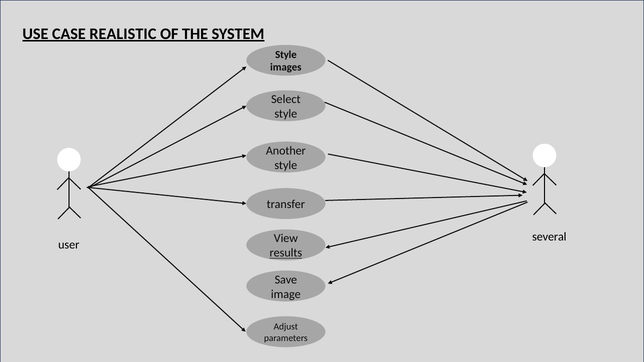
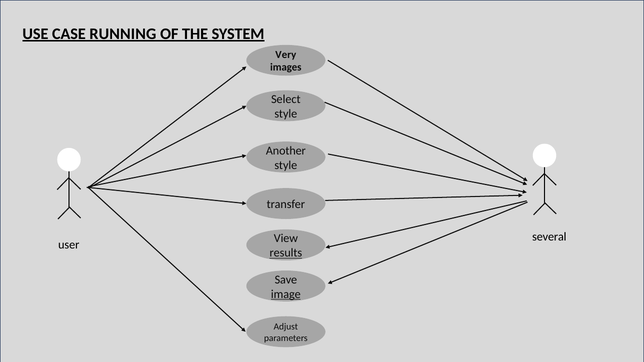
REALISTIC: REALISTIC -> RUNNING (123, 34)
Style: Style -> Very (286, 55)
image underline: none -> present (286, 294)
